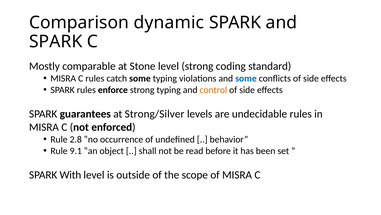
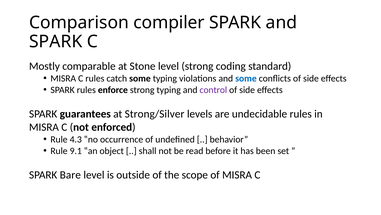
dynamic: dynamic -> compiler (169, 23)
control colour: orange -> purple (213, 90)
2.8: 2.8 -> 4.3 (76, 139)
With: With -> Bare (70, 174)
